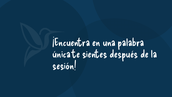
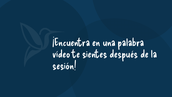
única: única -> vídeo (61, 54)
